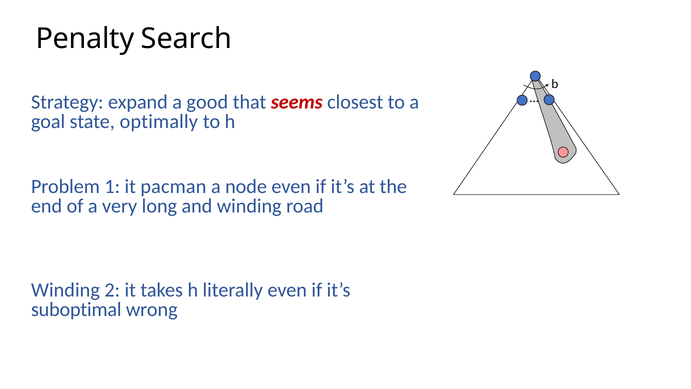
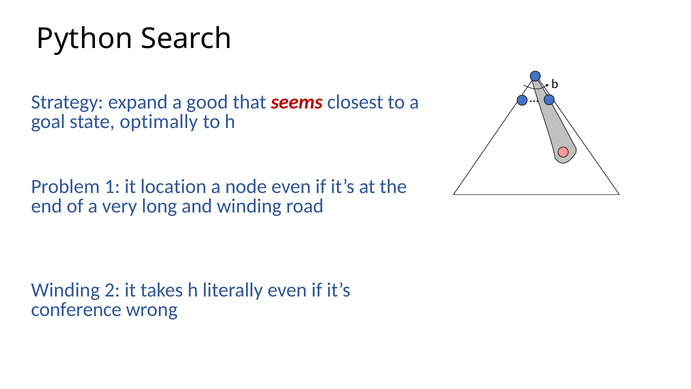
Penalty: Penalty -> Python (85, 39)
pacman: pacman -> location (173, 186)
suboptimal: suboptimal -> conference (76, 309)
